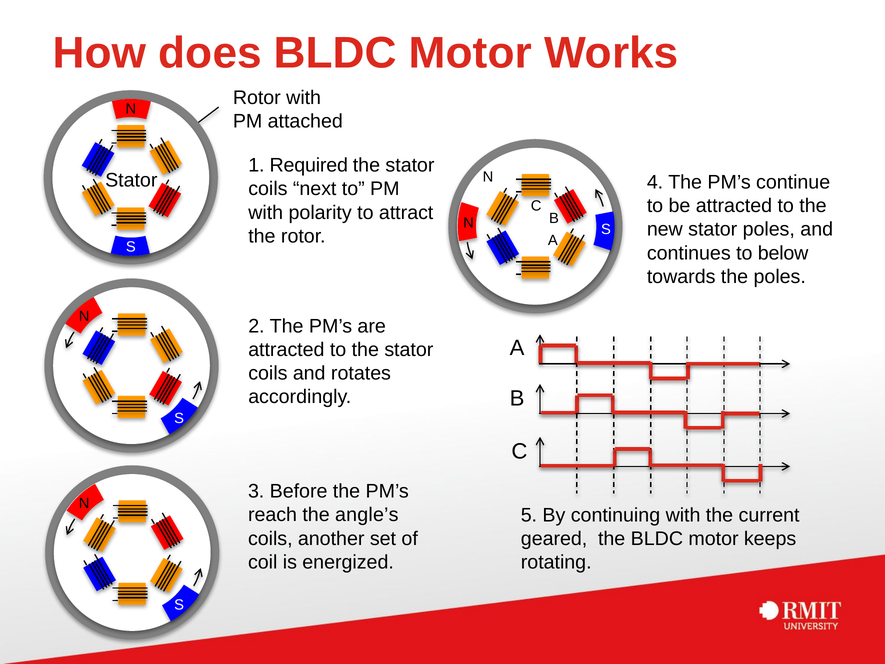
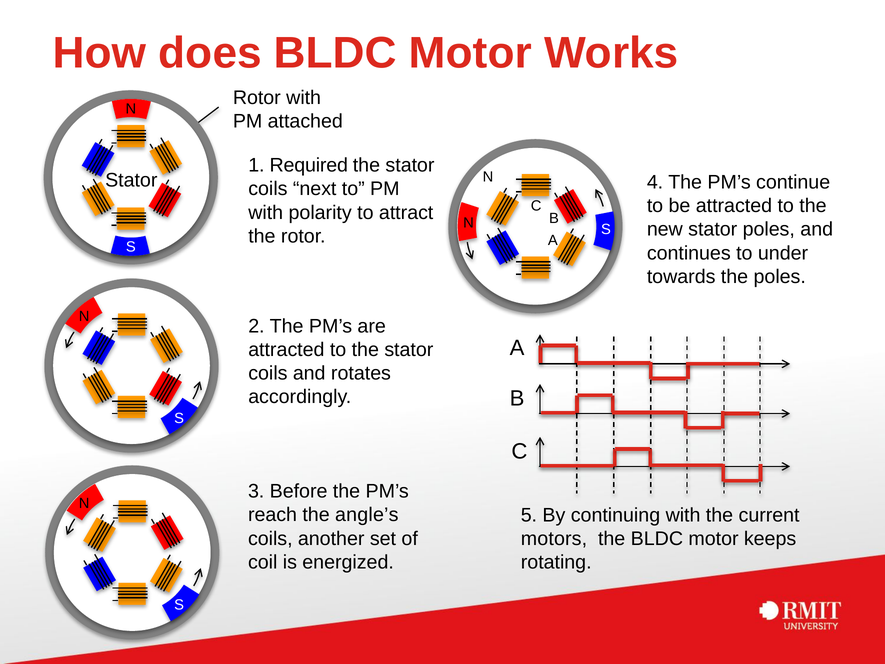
below: below -> under (783, 253)
geared: geared -> motors (554, 538)
